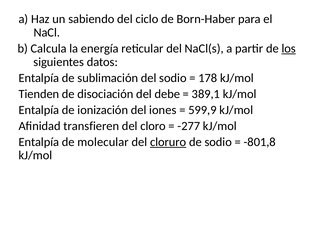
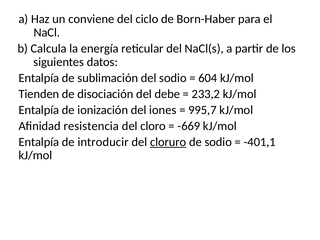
sabiendo: sabiendo -> conviene (91, 19)
los underline: present -> none (289, 49)
178: 178 -> 604 (208, 78)
389,1: 389,1 -> 233,2 (206, 94)
599,9: 599,9 -> 995,7 (202, 110)
transfieren: transfieren -> resistencia (91, 126)
-277: -277 -> -669 (189, 126)
molecular: molecular -> introducir (103, 142)
-801,8: -801,8 -> -401,1 (260, 142)
